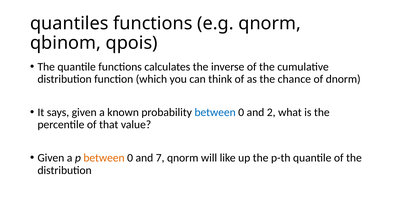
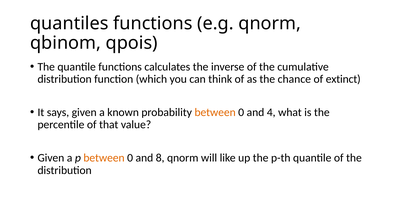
dnorm: dnorm -> extinct (343, 79)
between colour: blue -> orange (215, 112)
2: 2 -> 4 (271, 112)
7: 7 -> 8 (160, 158)
